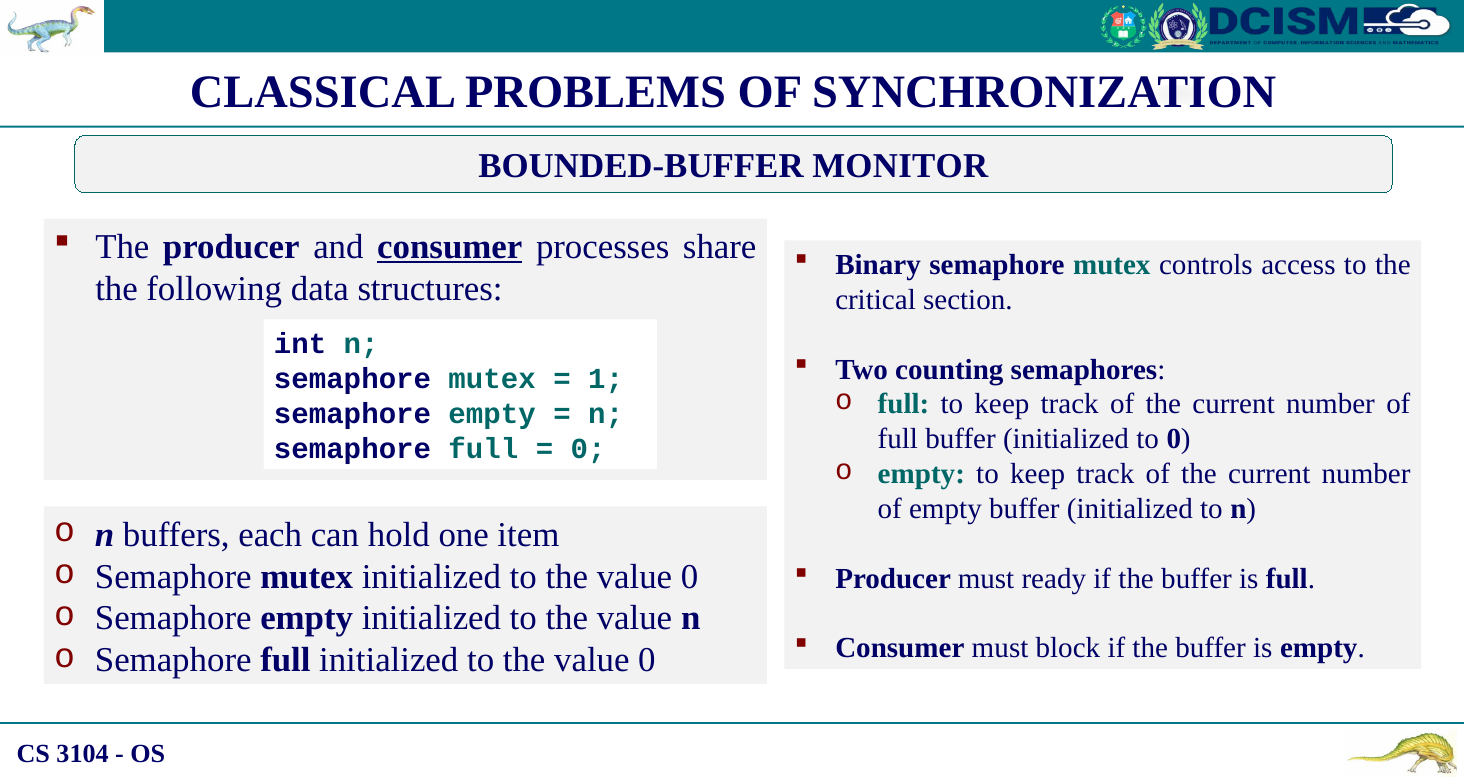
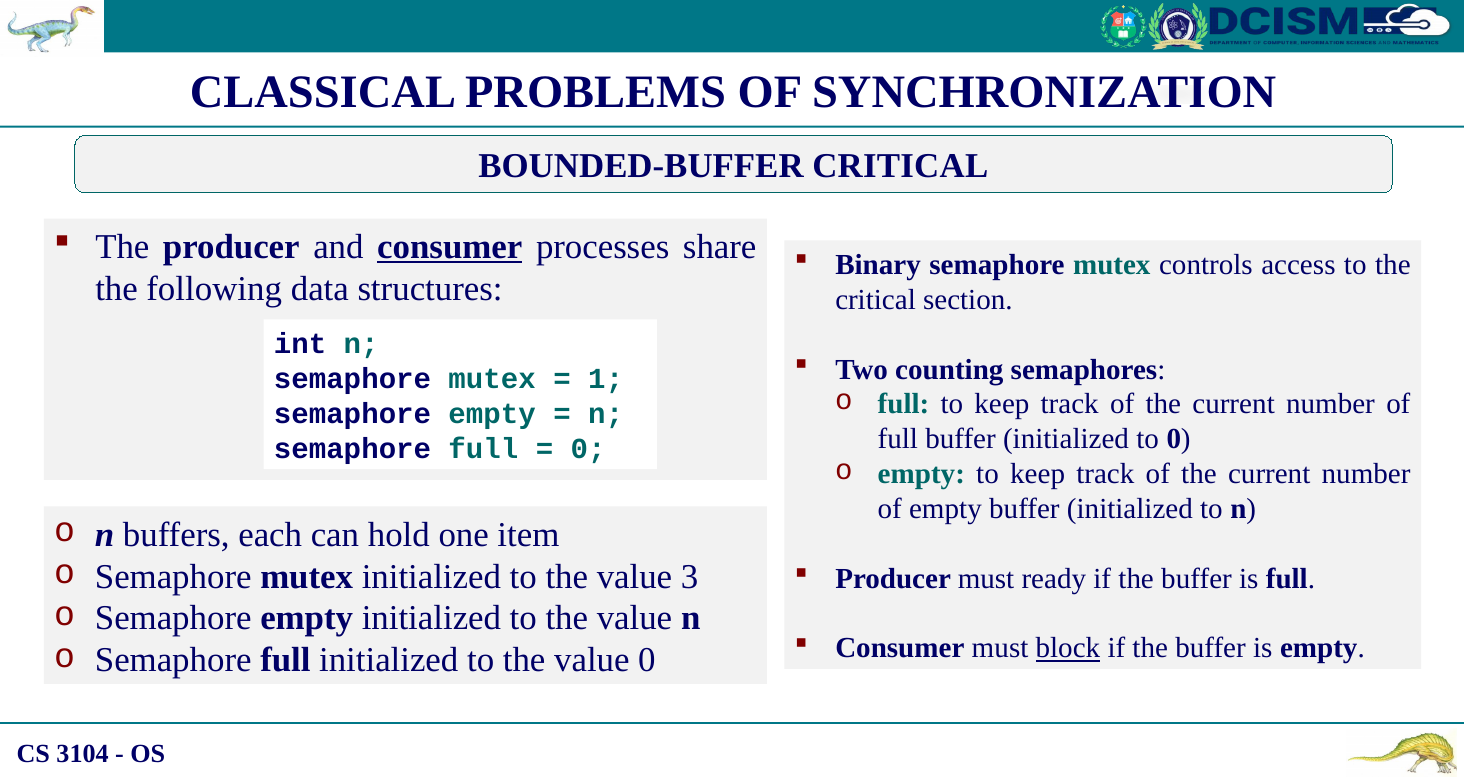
BOUNDED-BUFFER MONITOR: MONITOR -> CRITICAL (900, 167)
0: 0 -> 3 (690, 577)
block underline: none -> present (1068, 649)
